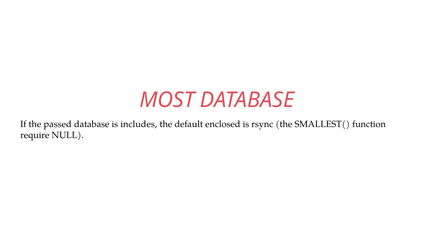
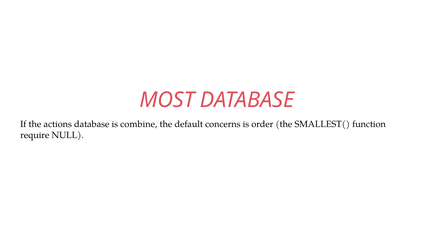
passed: passed -> actions (58, 124)
includes: includes -> combine (139, 124)
enclosed: enclosed -> concerns (223, 124)
rsync: rsync -> order (262, 124)
